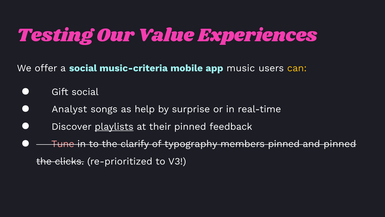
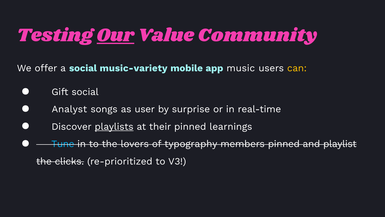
Our underline: none -> present (115, 35)
Experiences: Experiences -> Community (257, 35)
music-criteria: music-criteria -> music-variety (134, 68)
help: help -> user (145, 109)
feedback: feedback -> learnings (231, 126)
Tune colour: pink -> light blue (63, 144)
clarify: clarify -> lovers (135, 144)
and pinned: pinned -> playlist (340, 144)
